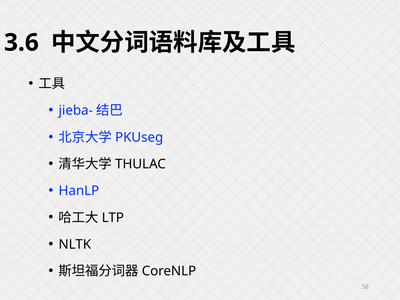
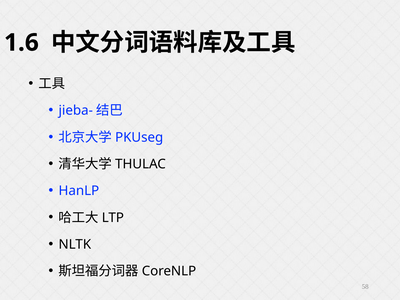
3.6: 3.6 -> 1.6 (21, 43)
